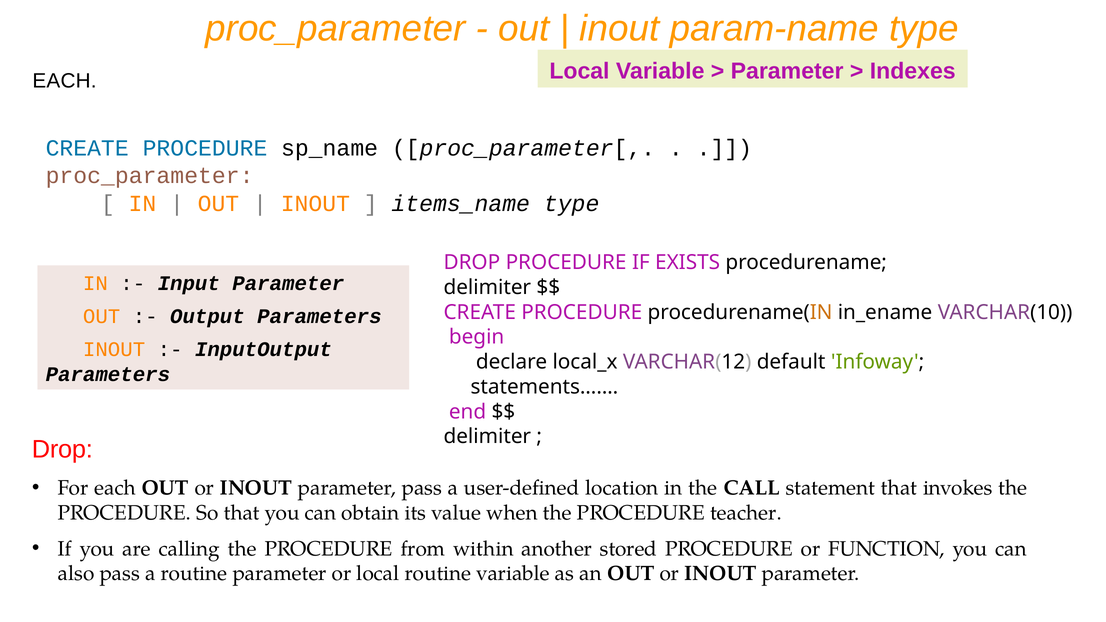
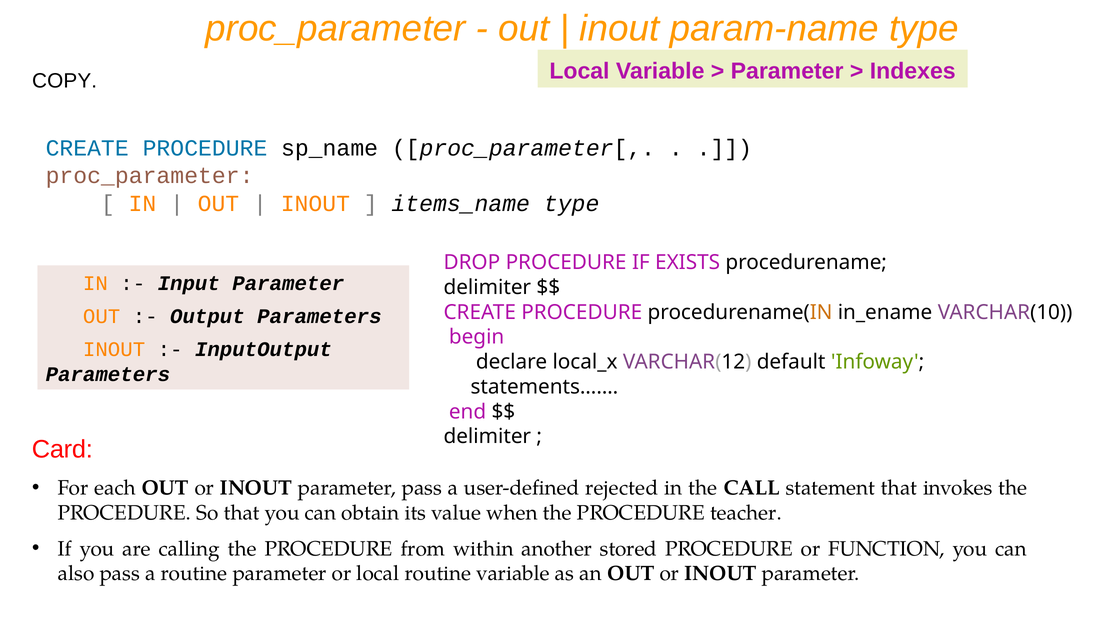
EACH: EACH -> COPY (65, 81)
Drop: Drop -> Card (62, 450)
location: location -> rejected (622, 488)
